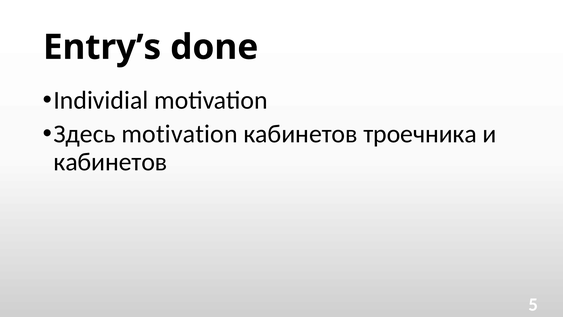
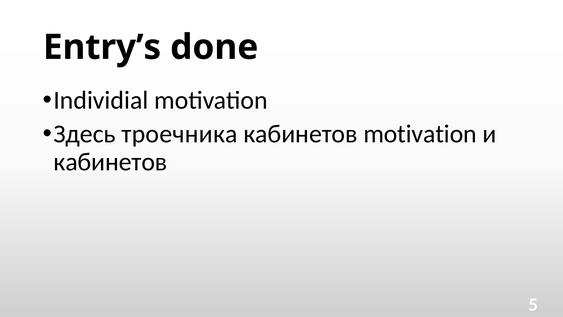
Здесь motivation: motivation -> троечника (180, 134)
кабинетов троечника: троечника -> motivation (420, 134)
